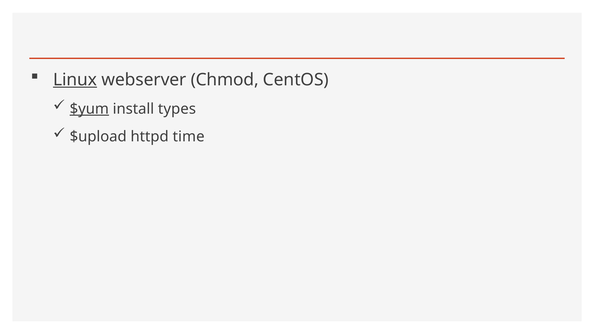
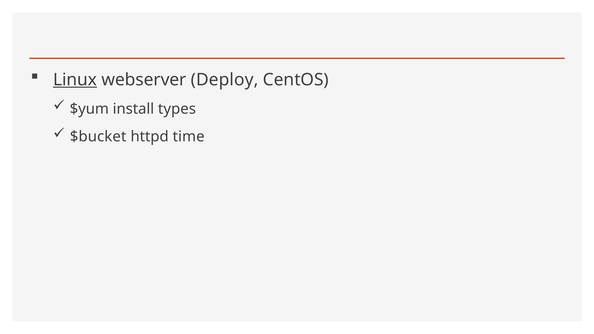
Chmod: Chmod -> Deploy (225, 80)
$yum underline: present -> none (89, 109)
$upload: $upload -> $bucket (98, 137)
